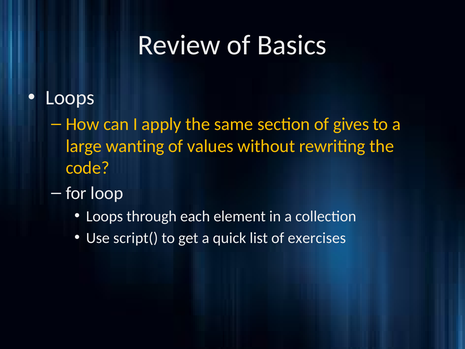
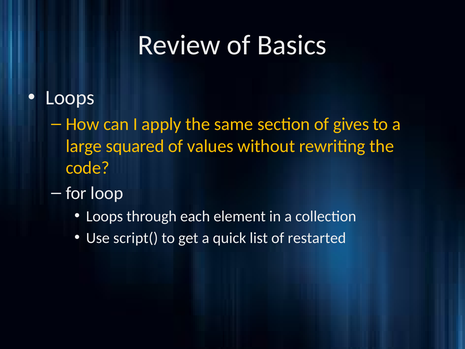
wanting: wanting -> squared (135, 146)
exercises: exercises -> restarted (317, 238)
